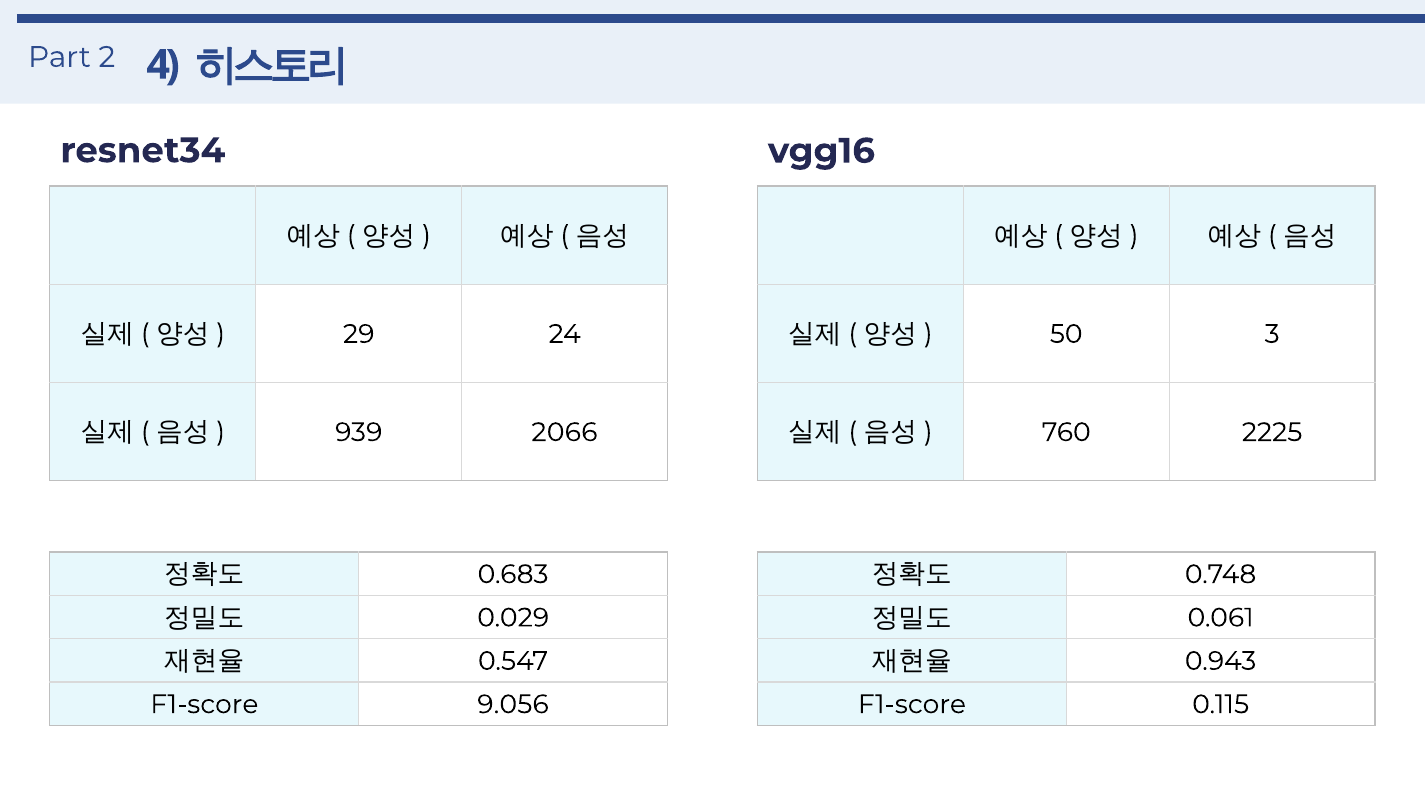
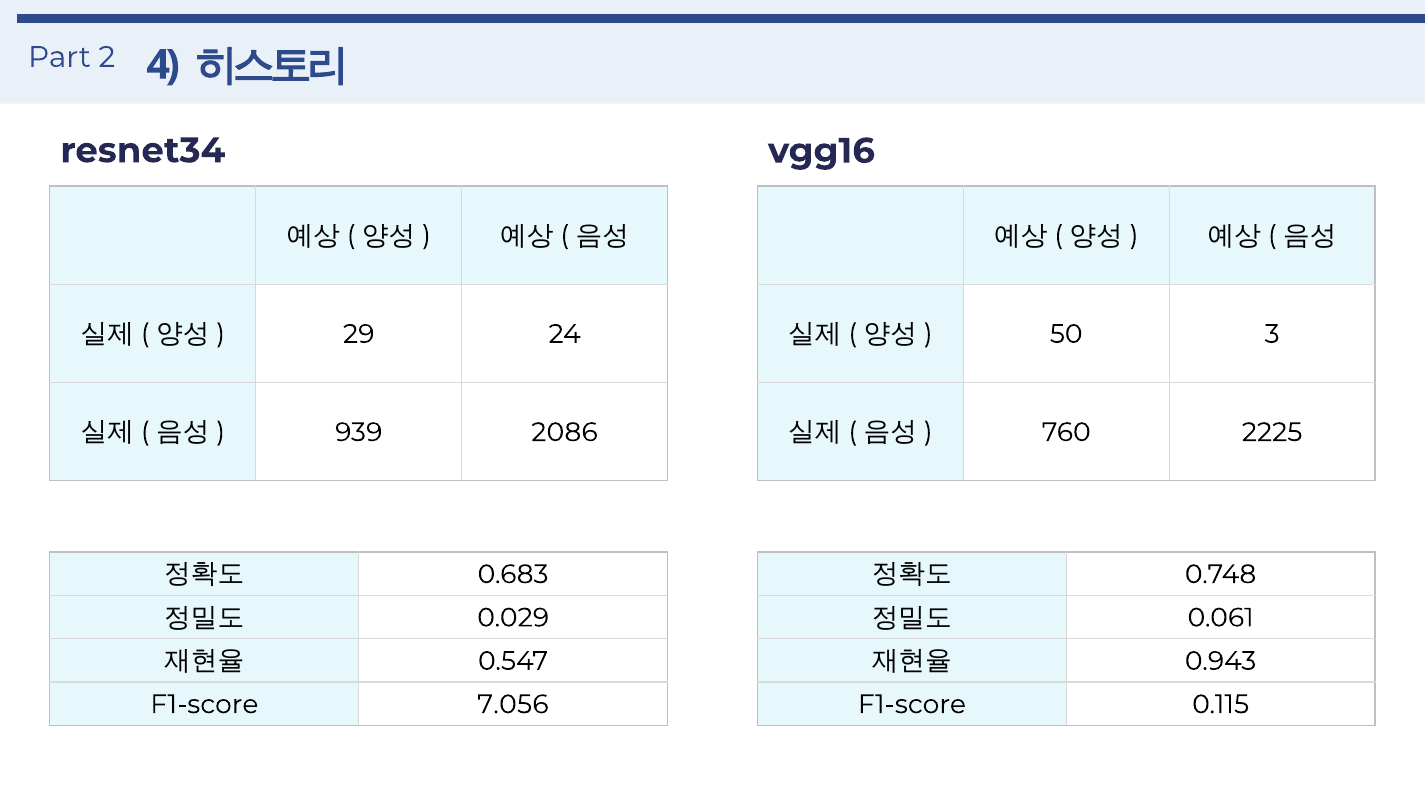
2066: 2066 -> 2086 (565, 432)
9.056: 9.056 -> 7.056 (513, 704)
